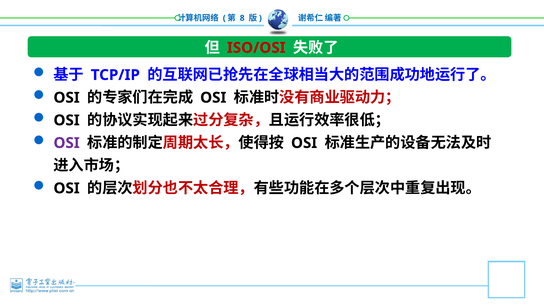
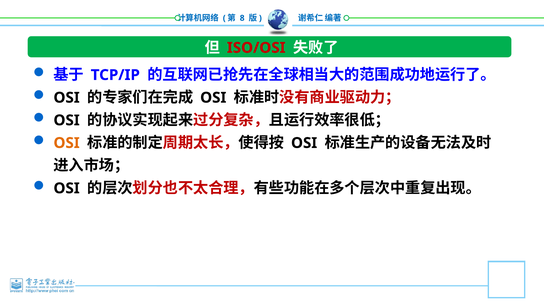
OSI colour: purple -> orange (67, 143)
